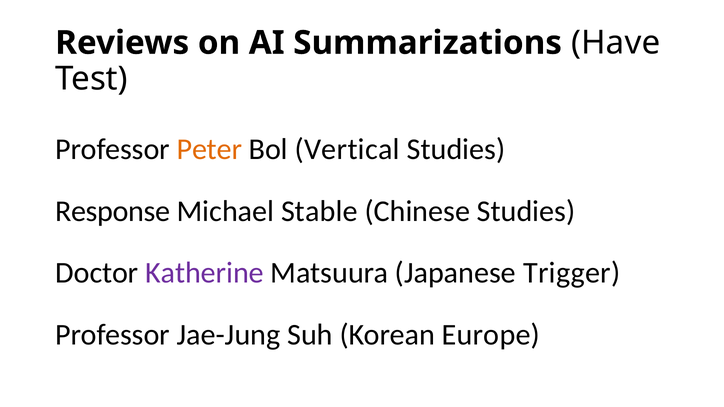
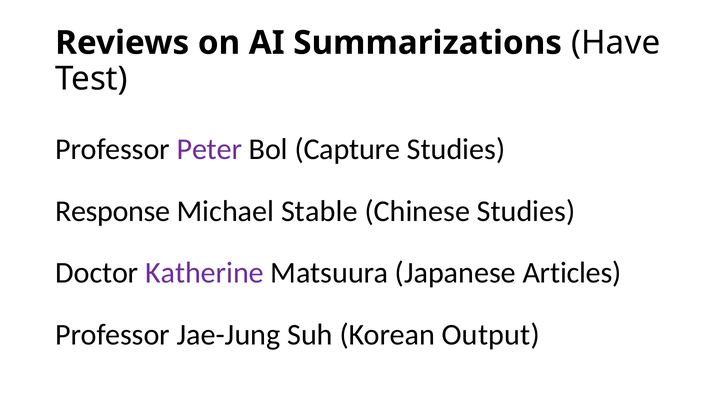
Peter colour: orange -> purple (209, 149)
Vertical: Vertical -> Capture (347, 149)
Trigger: Trigger -> Articles (572, 273)
Europe: Europe -> Output (491, 335)
